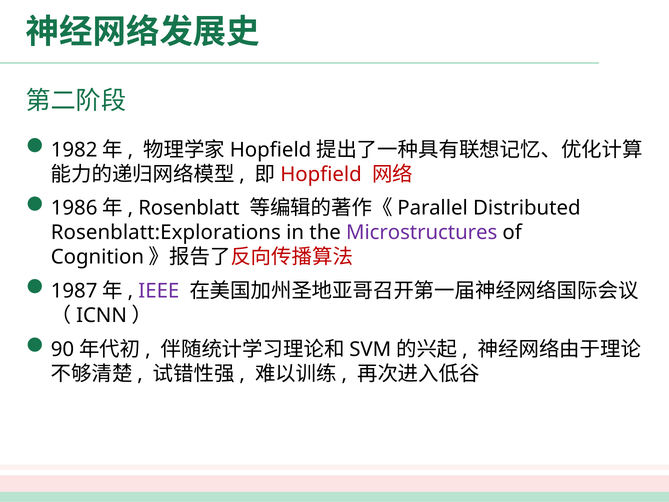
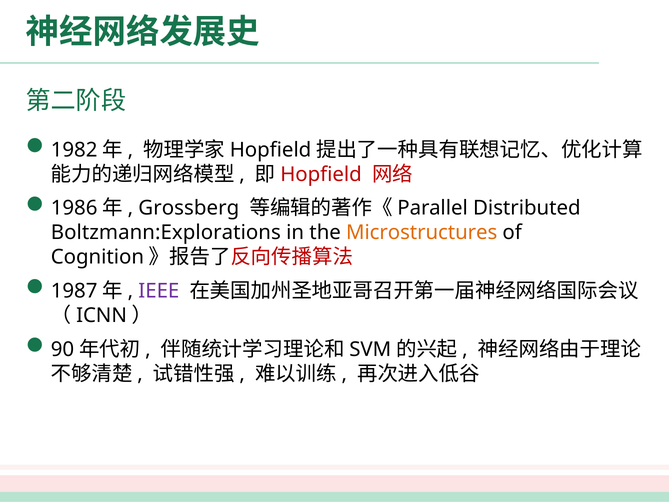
Rosenblatt: Rosenblatt -> Grossberg (189, 208)
Rosenblatt:Explorations: Rosenblatt:Explorations -> Boltzmann:Explorations (166, 233)
Microstructures colour: purple -> orange (422, 233)
